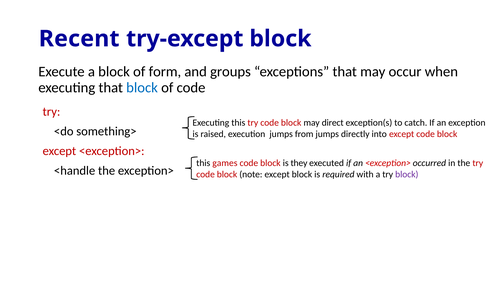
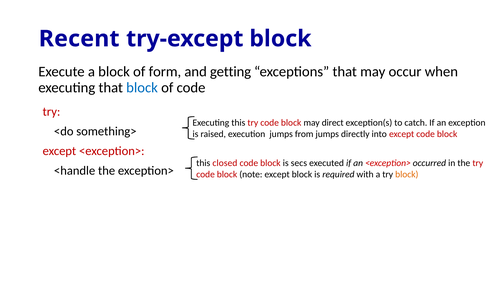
groups: groups -> getting (231, 72)
games: games -> closed (225, 163)
they: they -> secs (299, 163)
block colour: purple -> orange (407, 174)
